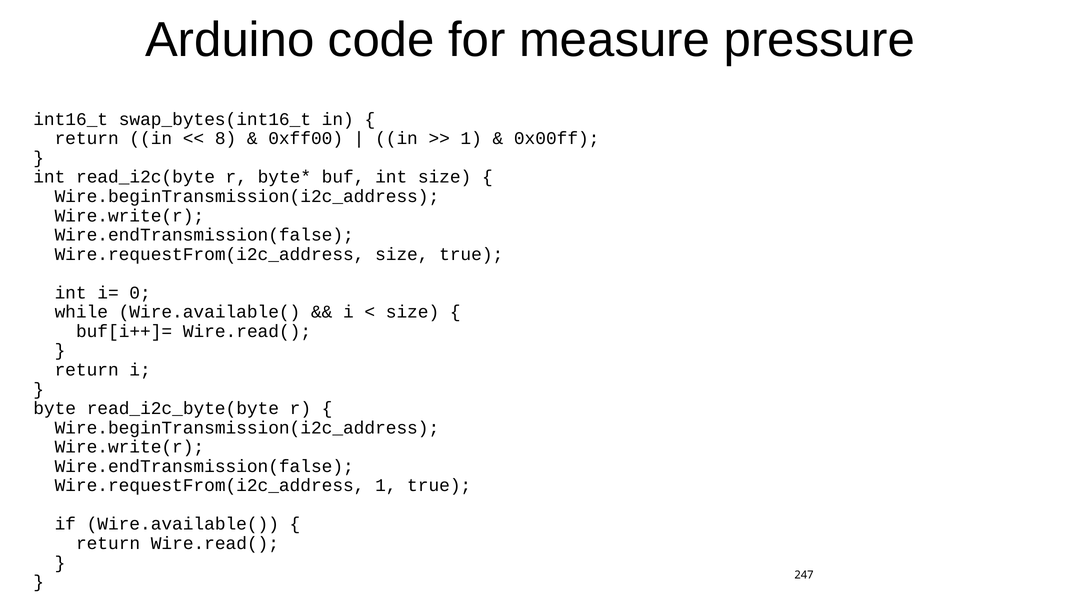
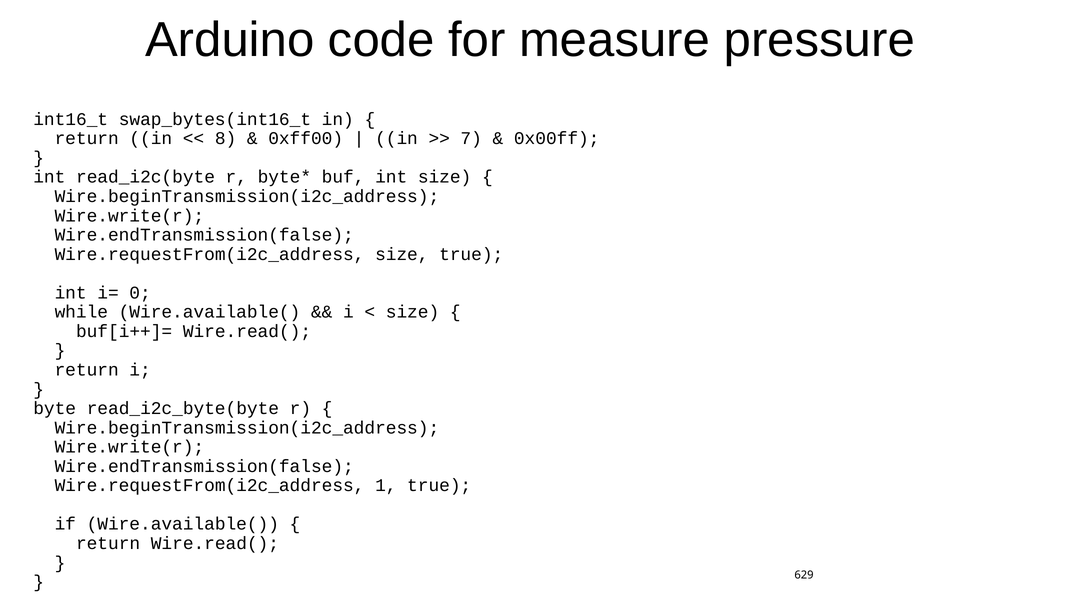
1: 1 -> 7 (471, 139)
247: 247 -> 629 (804, 575)
